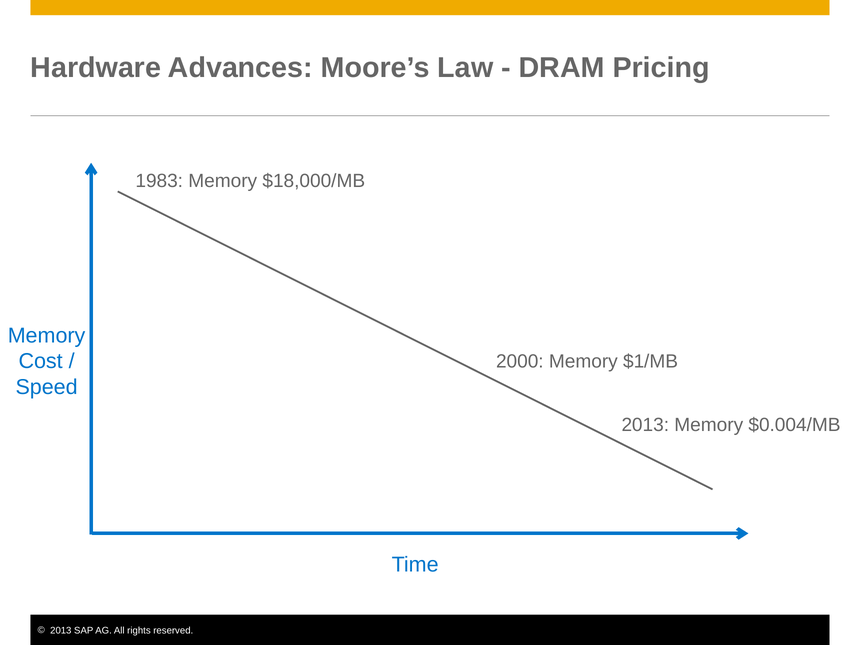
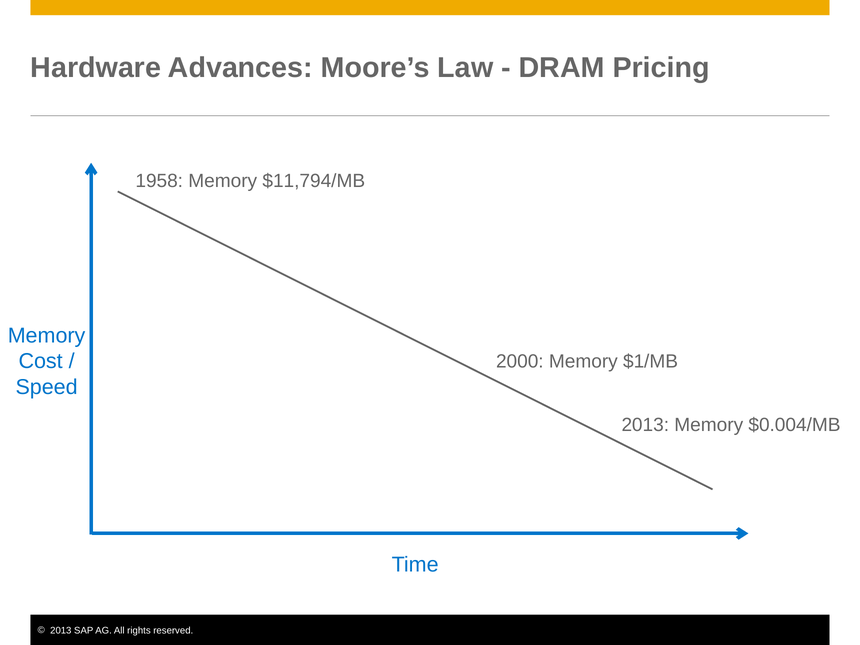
1983: 1983 -> 1958 (159, 181)
$18,000/MB: $18,000/MB -> $11,794/MB (314, 181)
